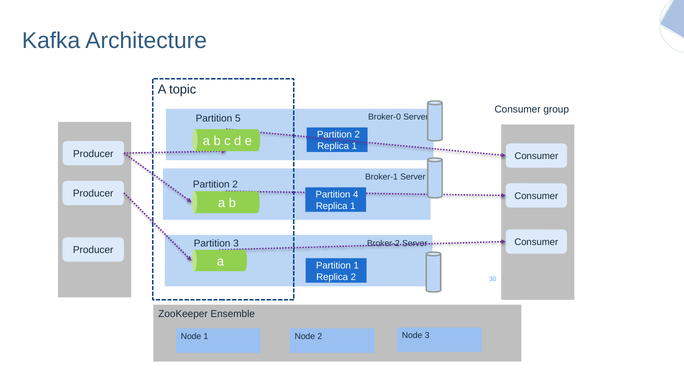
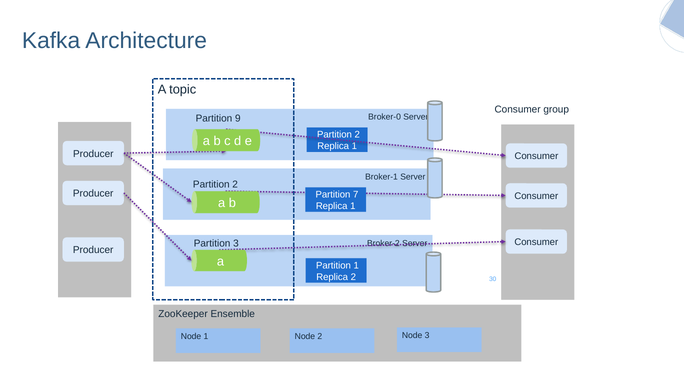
5: 5 -> 9 (238, 118)
4: 4 -> 7 (356, 194)
